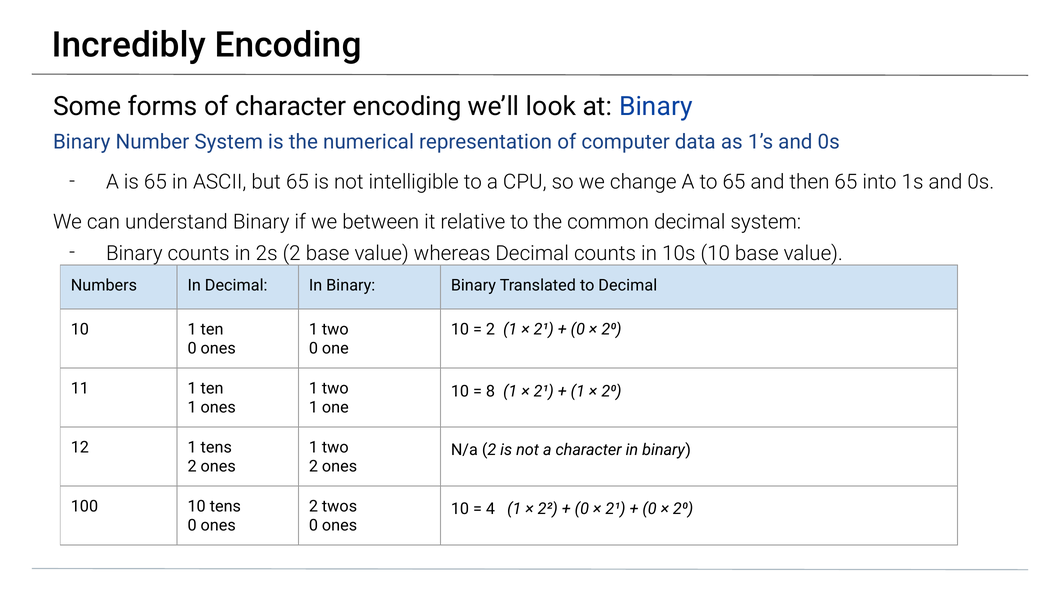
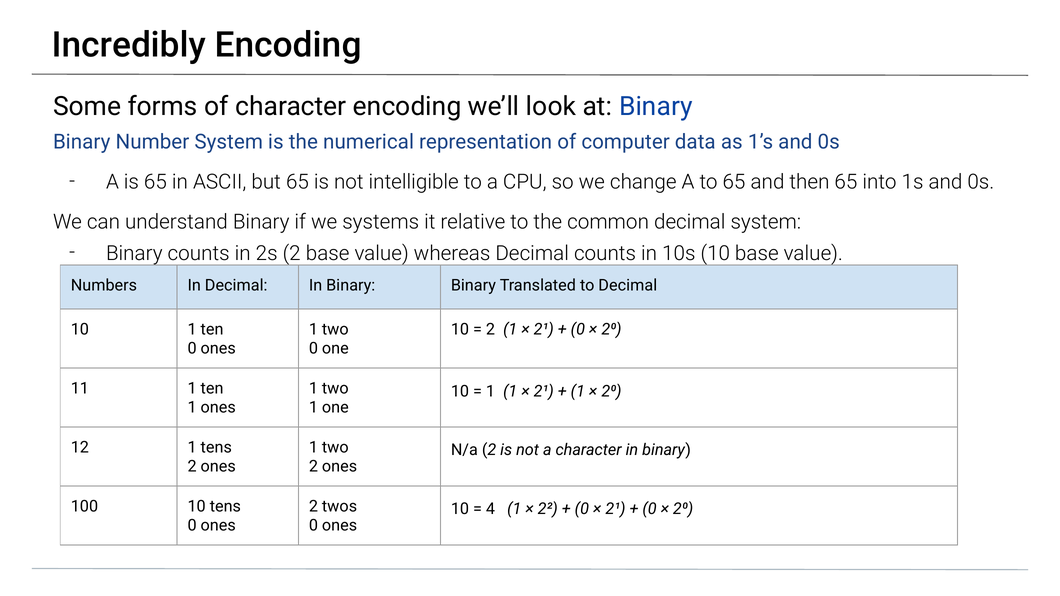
between: between -> systems (381, 222)
8: 8 -> 1 (491, 391)
